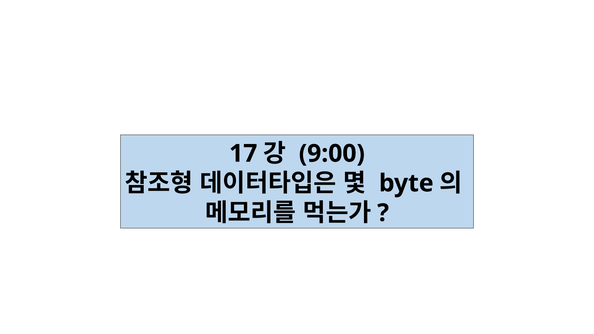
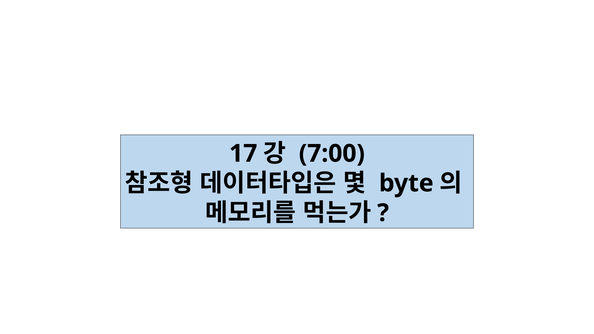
9:00: 9:00 -> 7:00 (332, 154)
